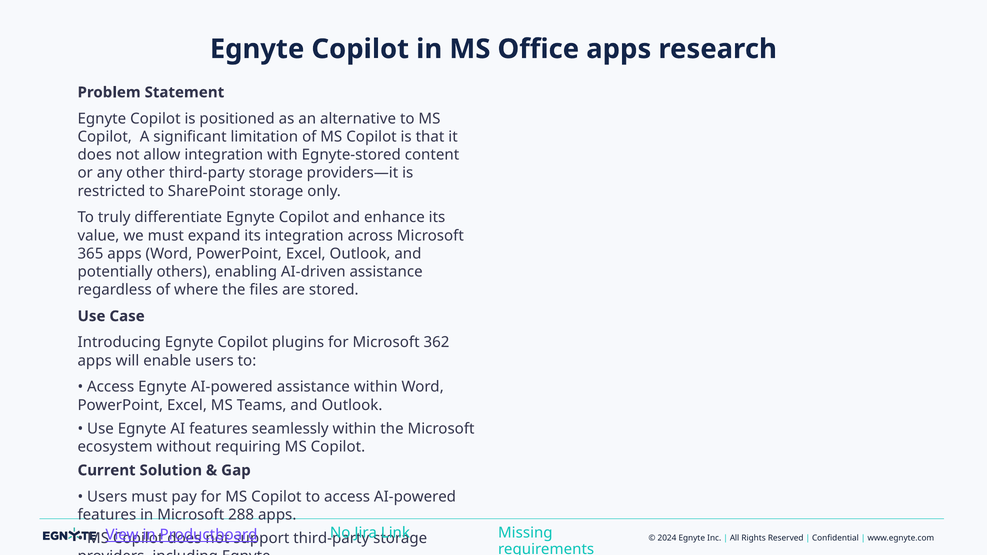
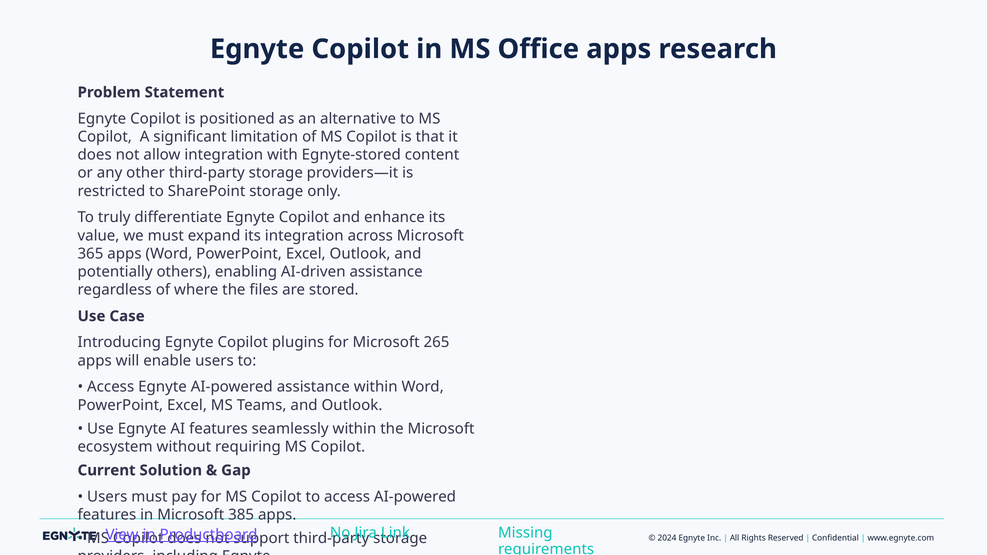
362: 362 -> 265 (436, 343)
288: 288 -> 385 (241, 515)
